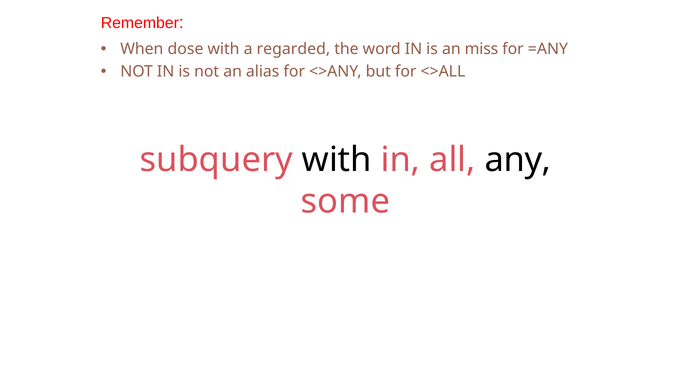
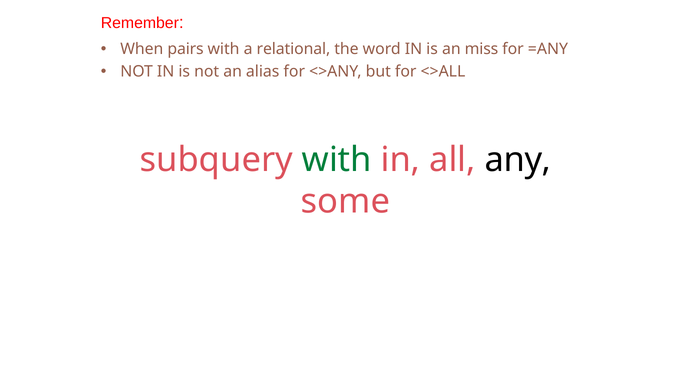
dose: dose -> pairs (186, 49)
regarded: regarded -> relational (293, 49)
with colour: black -> green (337, 160)
